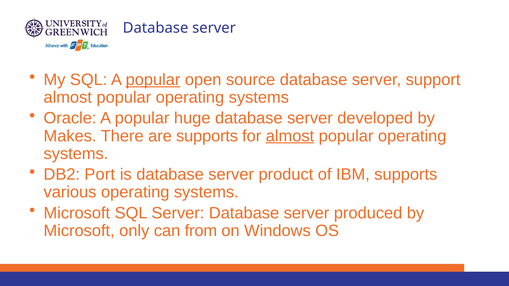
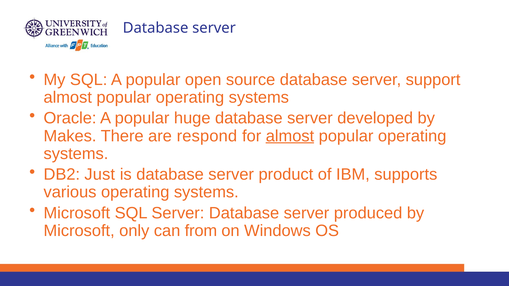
popular underline: present -> none (153, 80)
are supports: supports -> respond (207, 136)
Port: Port -> Just (100, 175)
